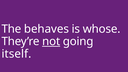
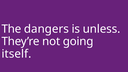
behaves: behaves -> dangers (46, 29)
whose: whose -> unless (102, 29)
not underline: present -> none (51, 41)
